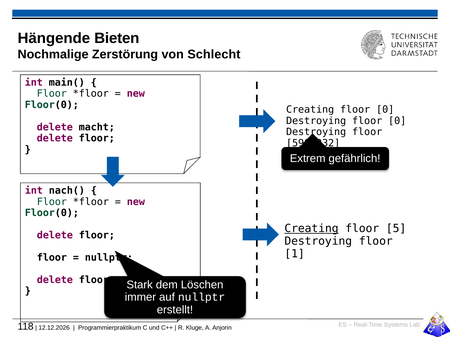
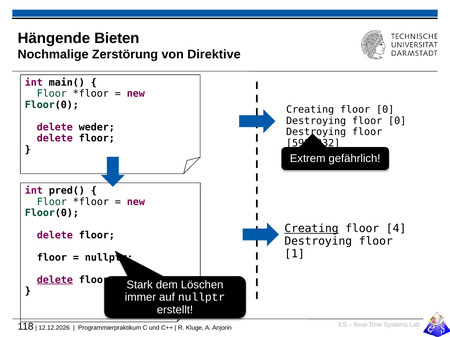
Schlecht: Schlecht -> Direktive (214, 55)
macht: macht -> weder (97, 127)
nach(: nach( -> pred( (67, 191)
5: 5 -> 4 (396, 229)
delete underline: none -> present (55, 280)
